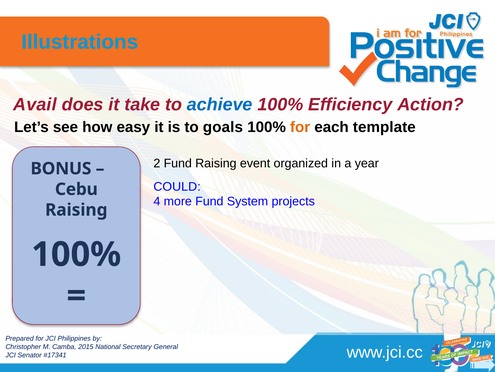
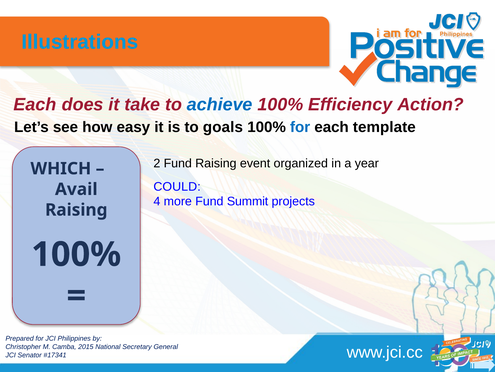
Avail: Avail -> Each (35, 104)
for colour: orange -> blue (300, 127)
BONUS: BONUS -> WHICH (61, 168)
Cebu: Cebu -> Avail (76, 189)
System: System -> Summit (248, 201)
